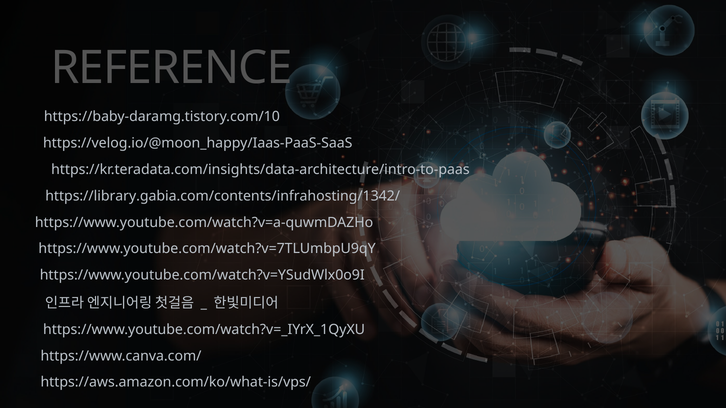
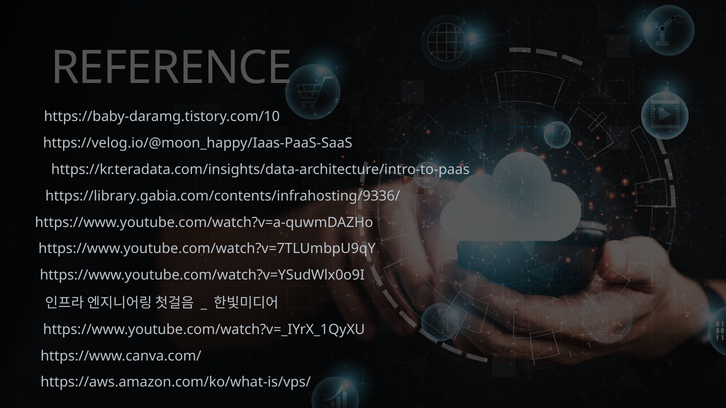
https://library.gabia.com/contents/infrahosting/1342/: https://library.gabia.com/contents/infrahosting/1342/ -> https://library.gabia.com/contents/infrahosting/9336/ (223, 196)
